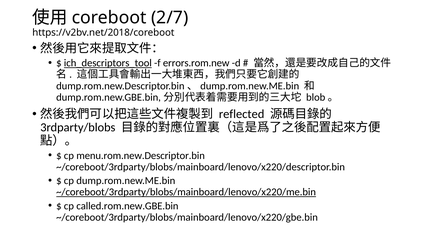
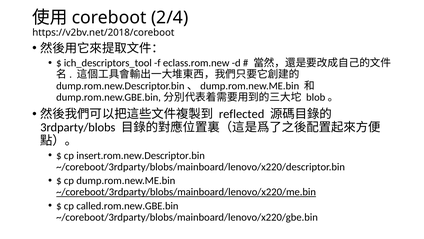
2/7: 2/7 -> 2/4 (170, 18)
ich_descriptors_tool underline: present -> none (108, 63)
errors.rom.new: errors.rom.new -> eclass.rom.new (196, 63)
menu.rom.new.Descriptor.bin: menu.rom.new.Descriptor.bin -> insert.rom.new.Descriptor.bin (141, 155)
